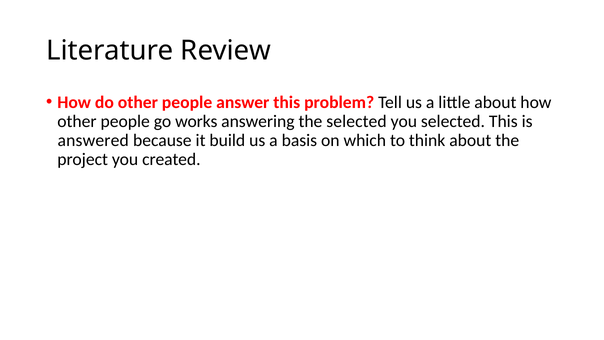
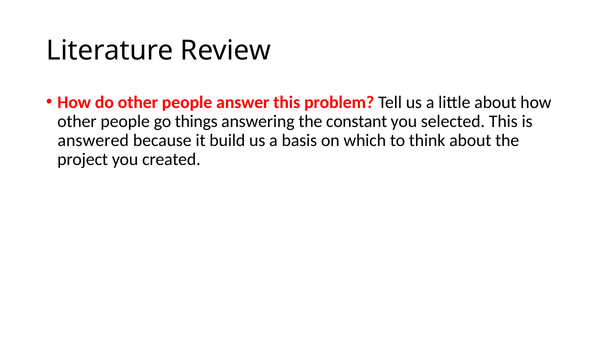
works: works -> things (196, 121)
the selected: selected -> constant (357, 121)
